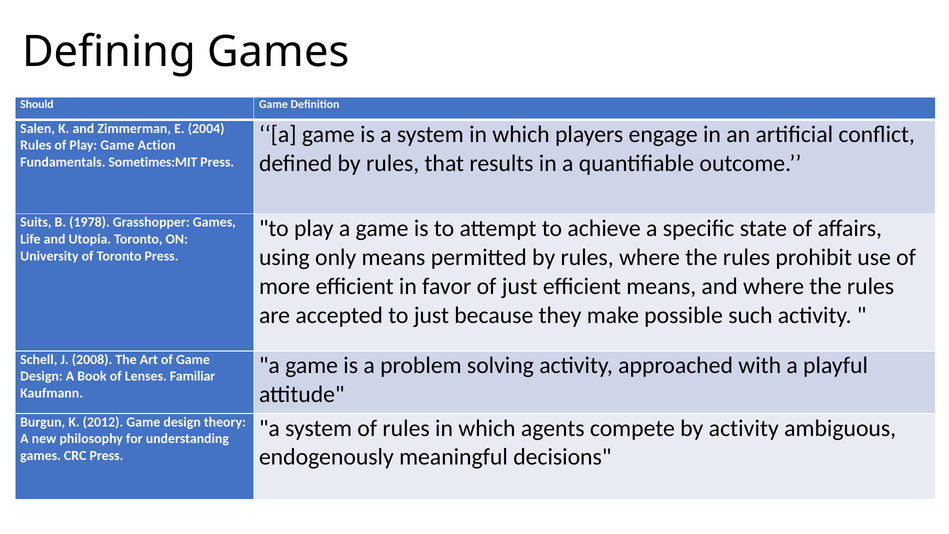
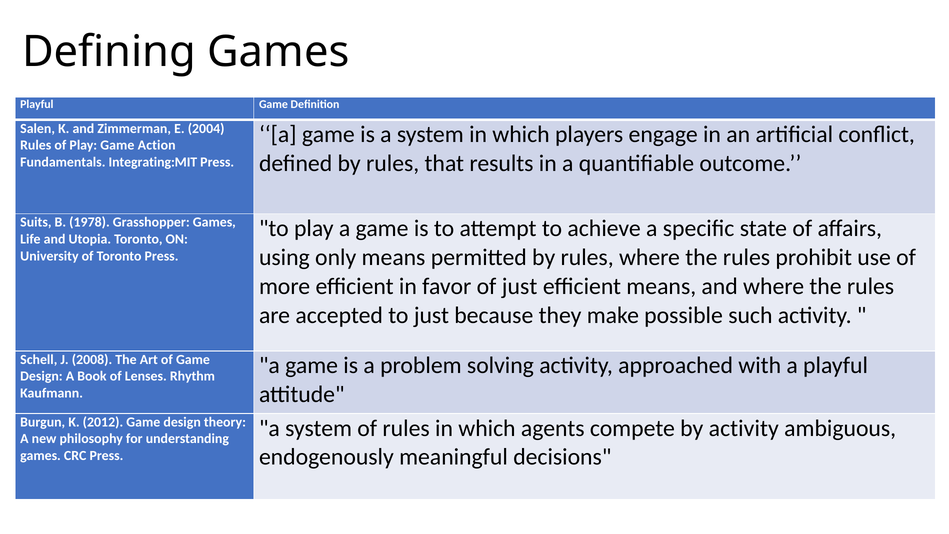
Should: Should -> Playful (37, 104)
Sometimes:MIT: Sometimes:MIT -> Integrating:MIT (153, 162)
Familiar: Familiar -> Rhythm (192, 376)
